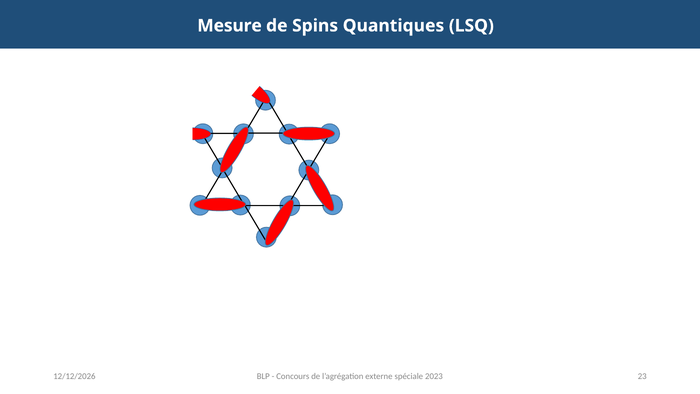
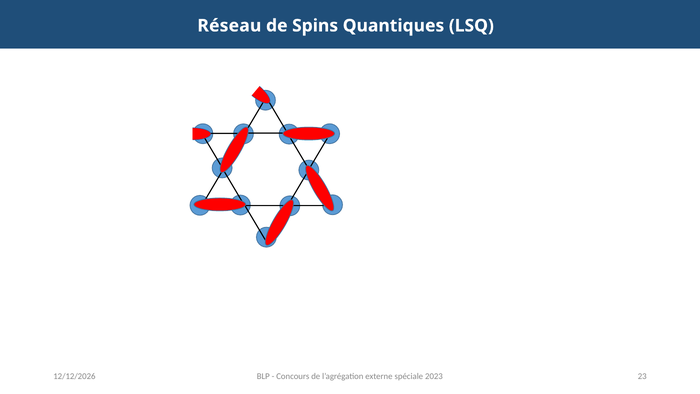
Mesure: Mesure -> Réseau (229, 26)
